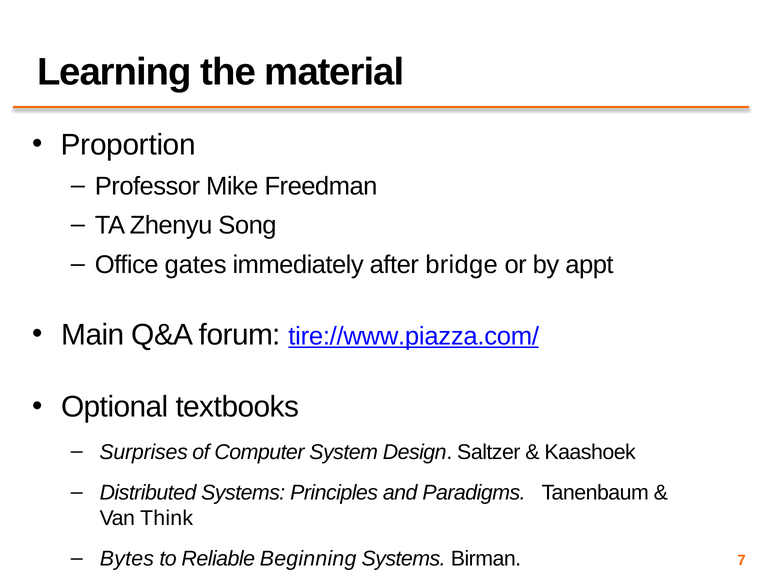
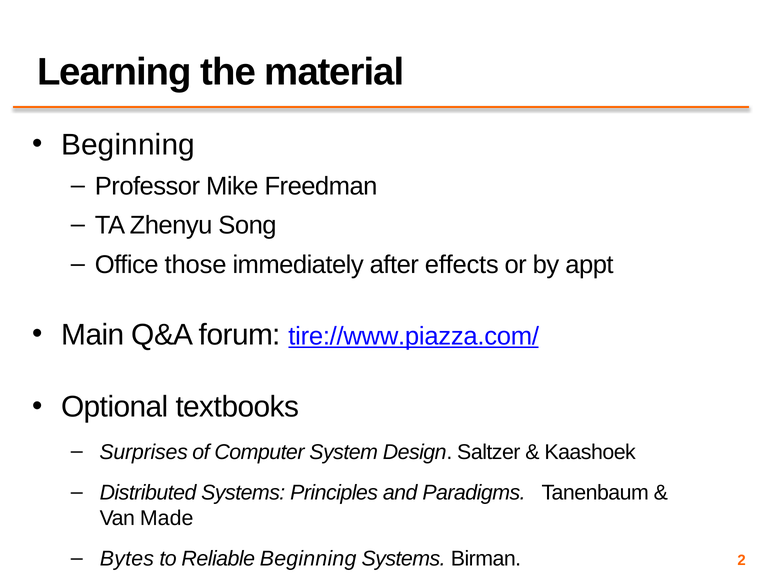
Proportion: Proportion -> Beginning (128, 145)
gates: gates -> those (196, 265)
bridge: bridge -> effects (462, 265)
Think: Think -> Made (167, 518)
7: 7 -> 2 (742, 560)
